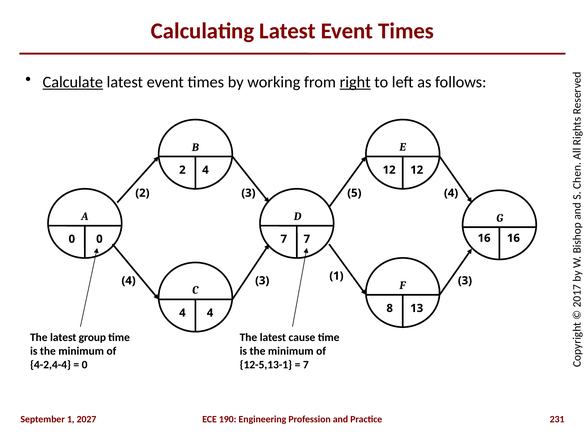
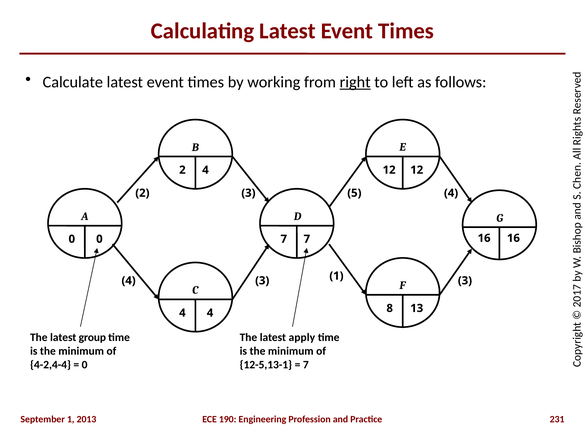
Calculate underline: present -> none (73, 82)
cause: cause -> apply (302, 337)
2027: 2027 -> 2013 (86, 419)
